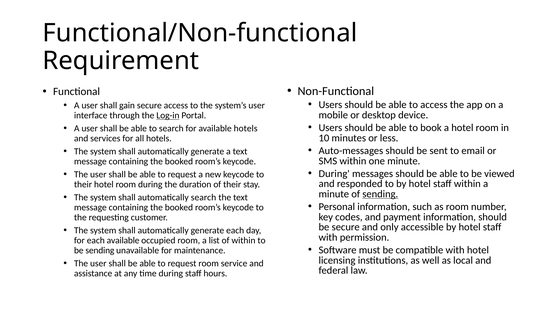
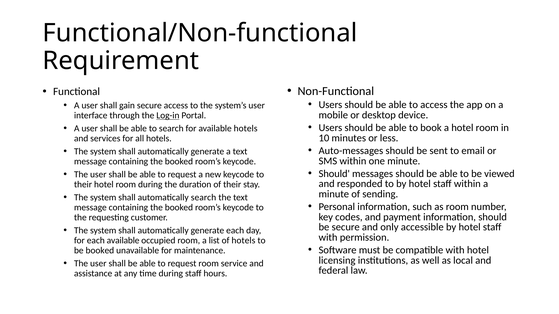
During: During -> Should (334, 174)
sending underline: present -> none (380, 194)
of within: within -> hotels (243, 241)
be sending: sending -> booked (100, 251)
